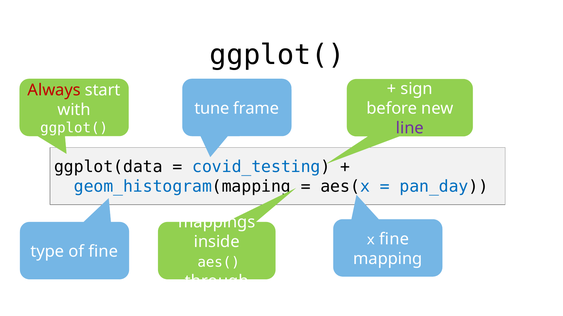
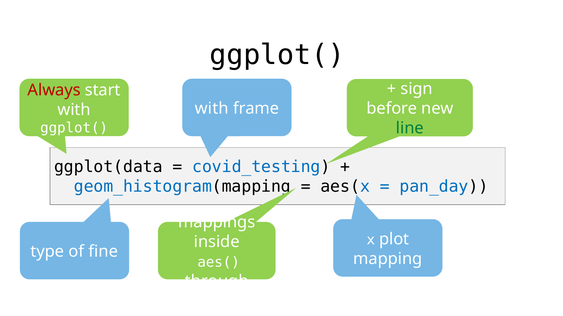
tune: tune -> with (212, 109)
line colour: purple -> green (410, 129)
x fine: fine -> plot (394, 239)
